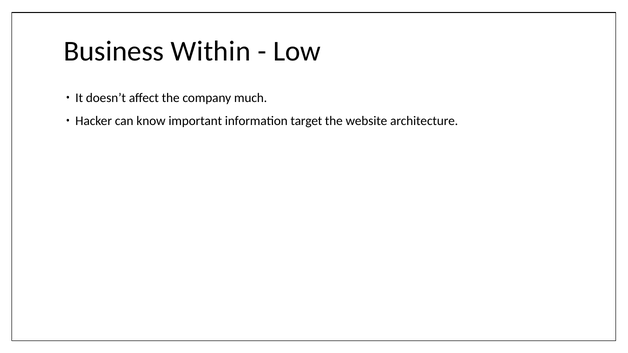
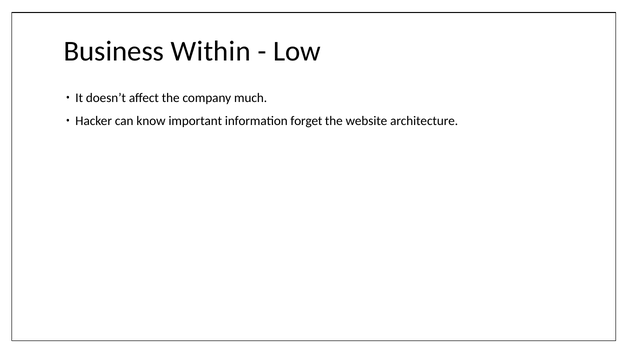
target: target -> forget (306, 121)
